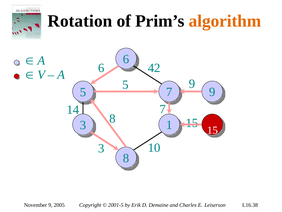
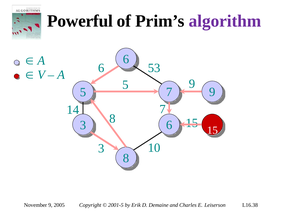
Rotation: Rotation -> Powerful (80, 21)
algorithm colour: orange -> purple (225, 21)
42: 42 -> 53 (154, 68)
1: 1 -> 6 (169, 125)
